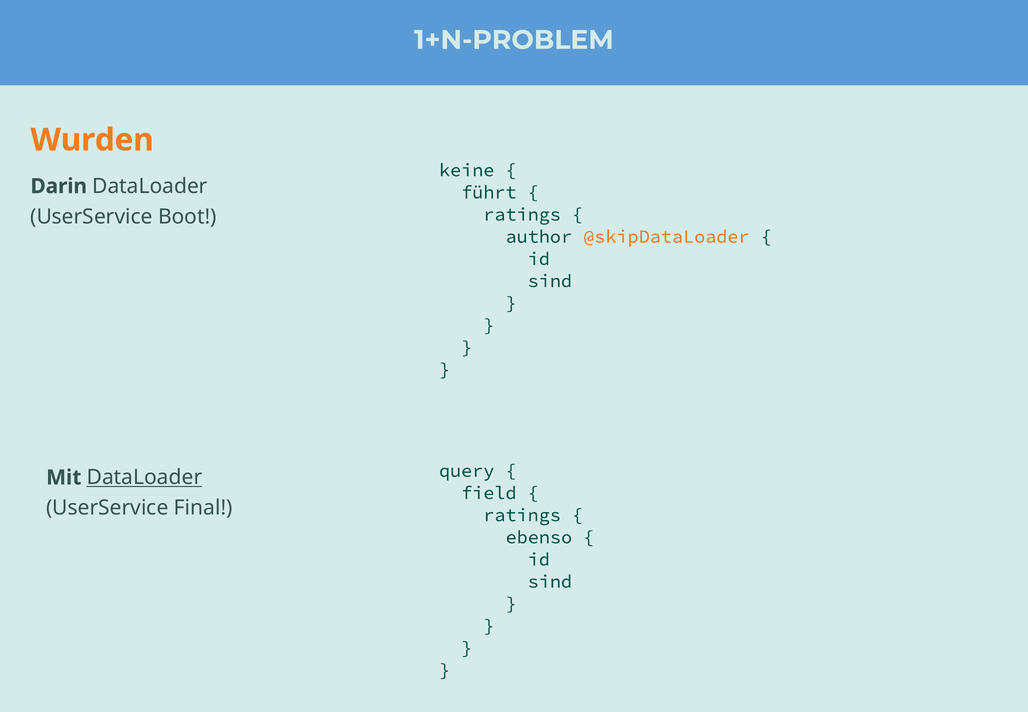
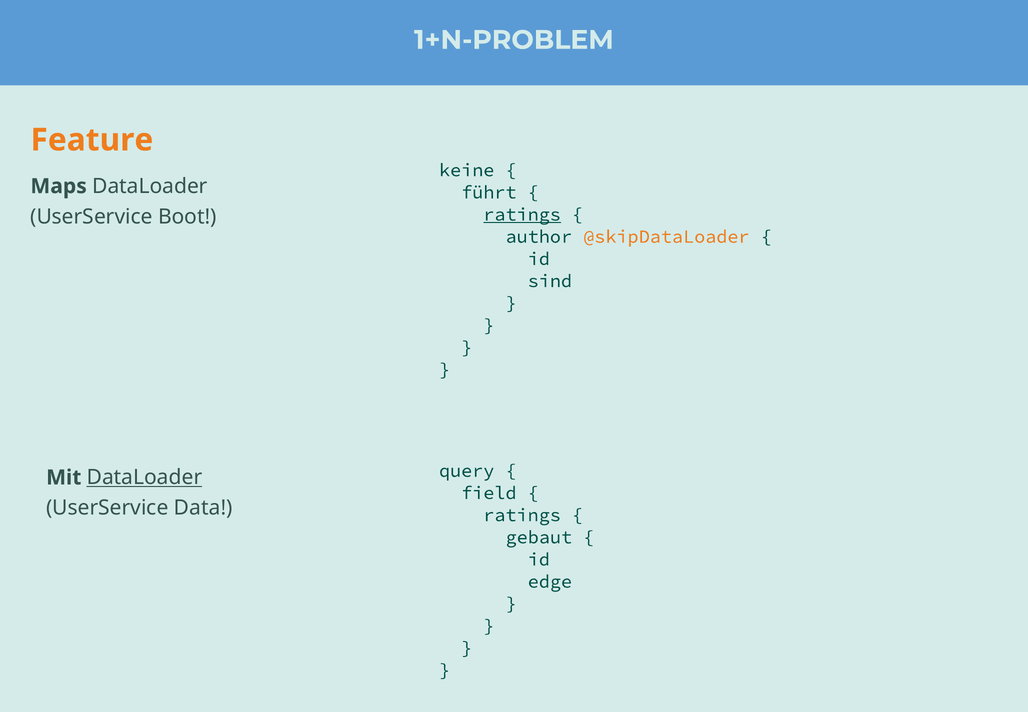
Wurden: Wurden -> Feature (92, 140)
Darin: Darin -> Maps (59, 186)
ratings underline: none -> present (522, 214)
Final: Final -> Data (203, 508)
ebenso: ebenso -> gebaut (539, 537)
sind: sind -> edge (550, 581)
